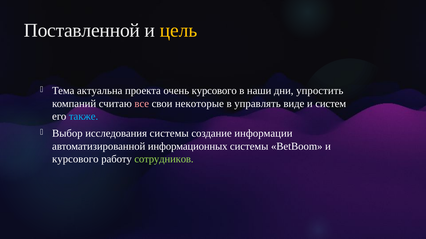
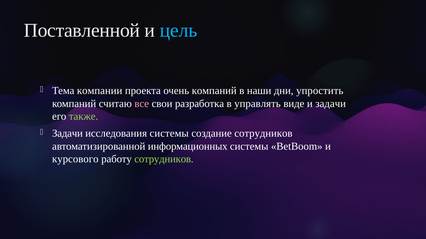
цель colour: yellow -> light blue (179, 30)
актуальна: актуальна -> компании (100, 91)
очень курсового: курсового -> компаний (214, 91)
некоторые: некоторые -> разработка (200, 104)
и систем: систем -> задачи (331, 104)
также colour: light blue -> light green (84, 117)
Выбор: Выбор -> Задачи (67, 134)
создание информации: информации -> сотрудников (263, 134)
